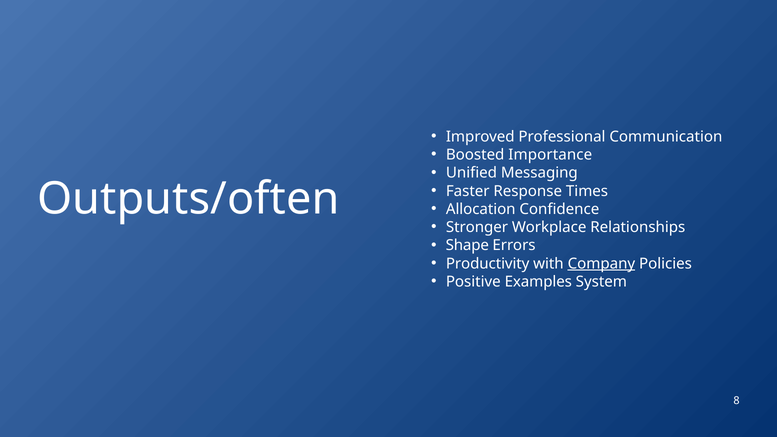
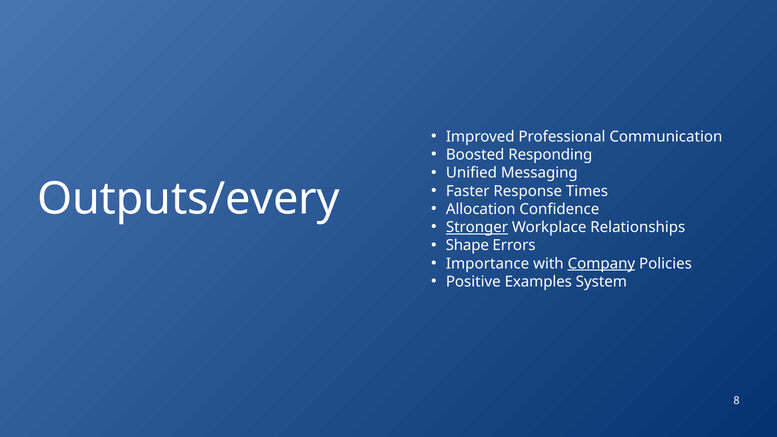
Importance: Importance -> Responding (550, 155)
Outputs/often: Outputs/often -> Outputs/every (188, 199)
Stronger underline: none -> present (477, 227)
Productivity: Productivity -> Importance (488, 264)
